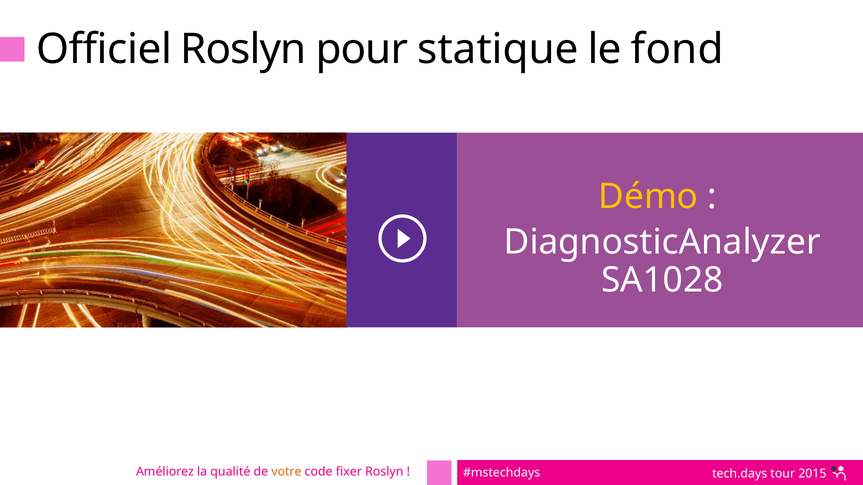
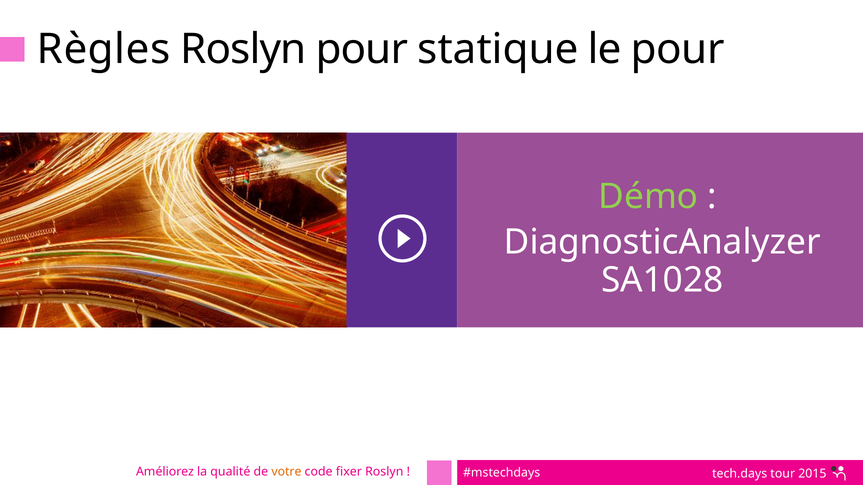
Officiel: Officiel -> Règles (104, 49)
le fond: fond -> pour (678, 49)
Démo colour: yellow -> light green (648, 197)
